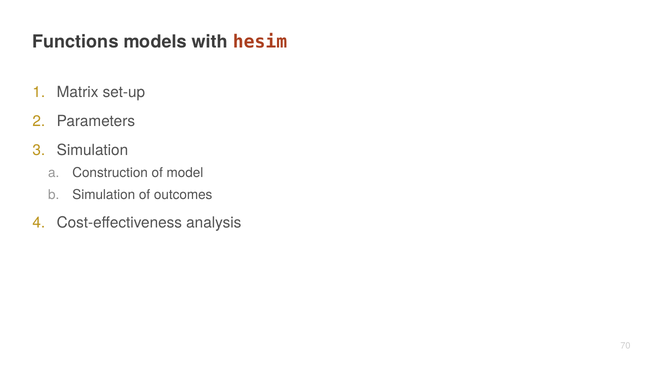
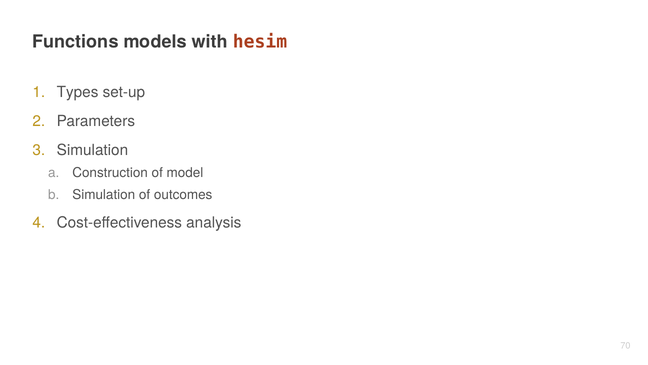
Matrix: Matrix -> Types (78, 92)
